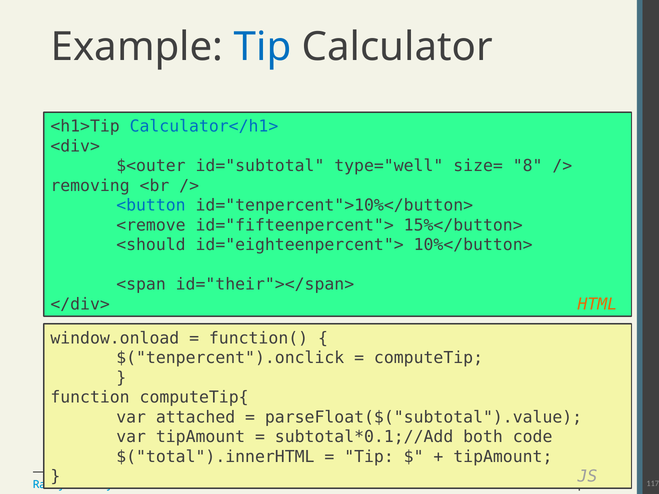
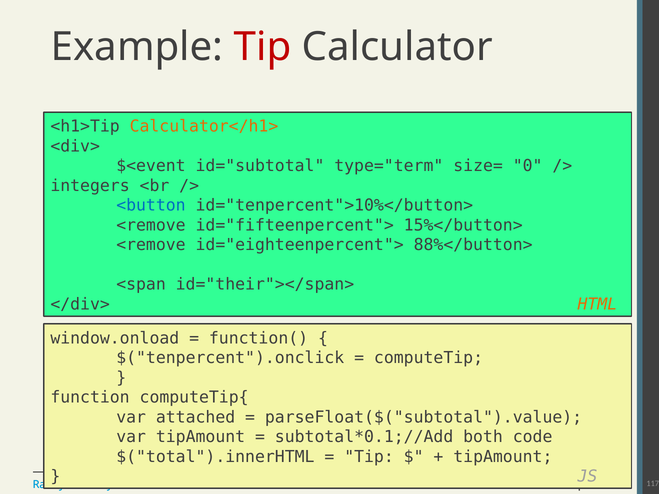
Tip colour: blue -> red (263, 47)
Calculator</h1> colour: blue -> orange (204, 126)
$<outer: $<outer -> $<event (151, 166)
type="well: type="well -> type="term (389, 166)
8: 8 -> 0 (528, 166)
removing: removing -> integers (90, 186)
<should: <should -> <remove (151, 245)
10%</button>: 10%</button> -> 88%</button> (473, 245)
